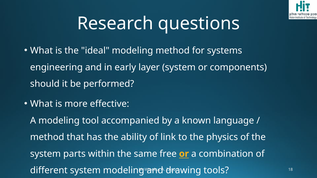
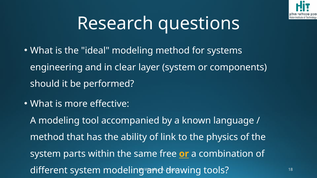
early: early -> clear (125, 67)
